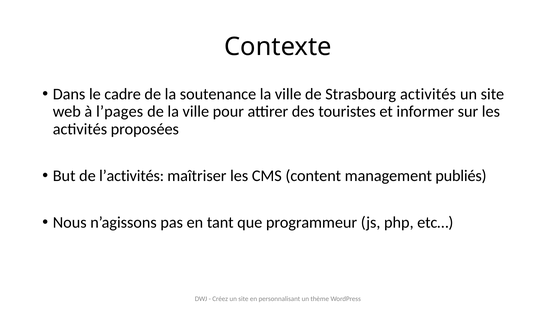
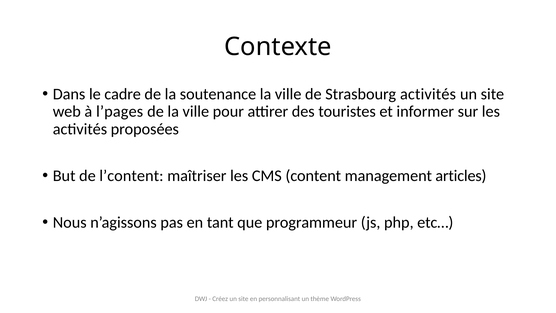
l’activités: l’activités -> l’content (131, 176)
publiés: publiés -> articles (461, 176)
